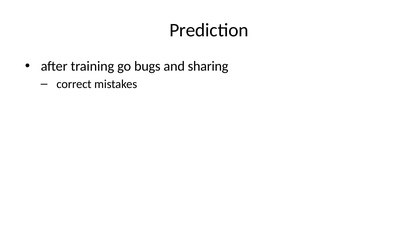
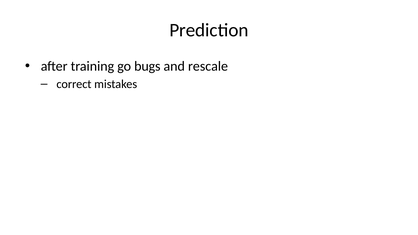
sharing: sharing -> rescale (208, 66)
